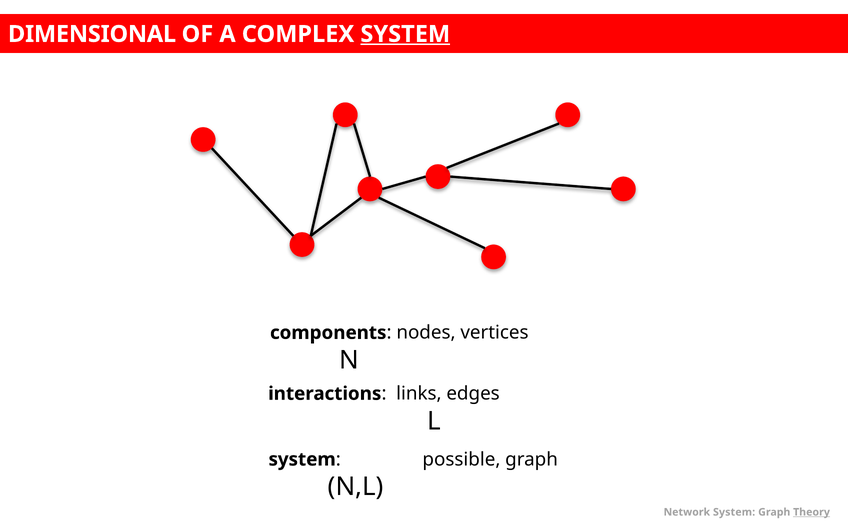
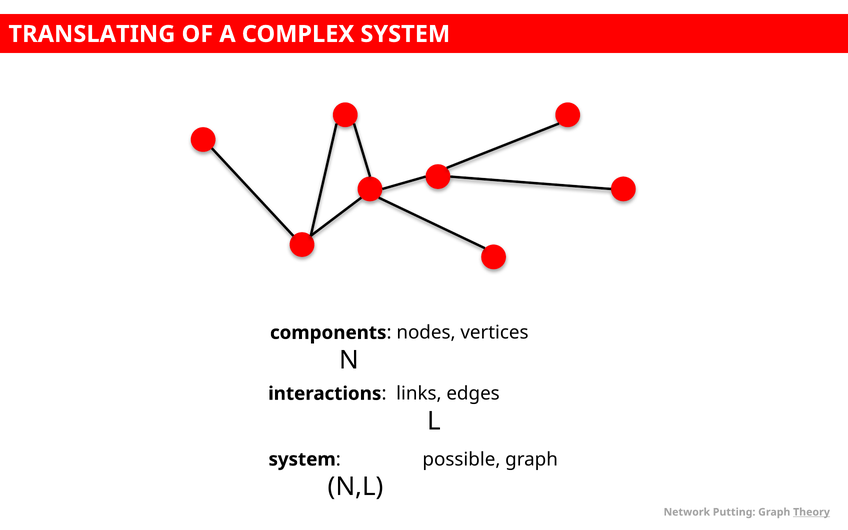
DIMENSIONAL: DIMENSIONAL -> TRANSLATING (92, 34)
SYSTEM underline: present -> none (405, 34)
Network System: System -> Putting (734, 512)
